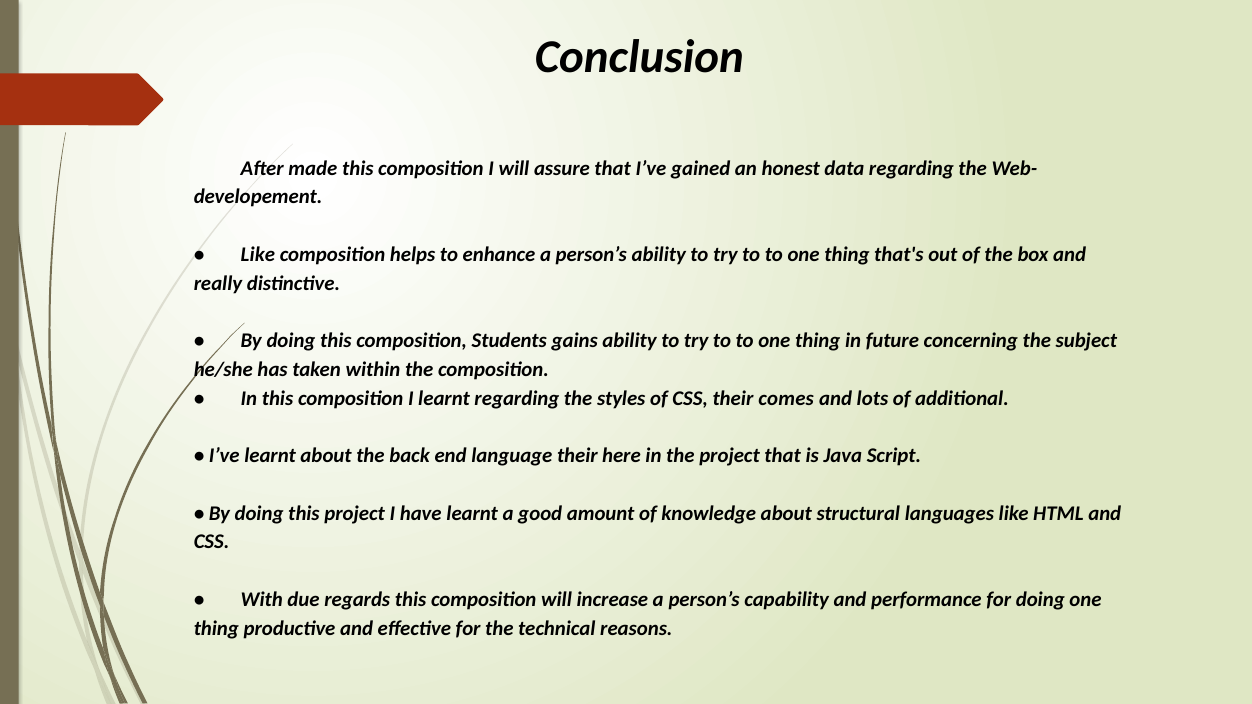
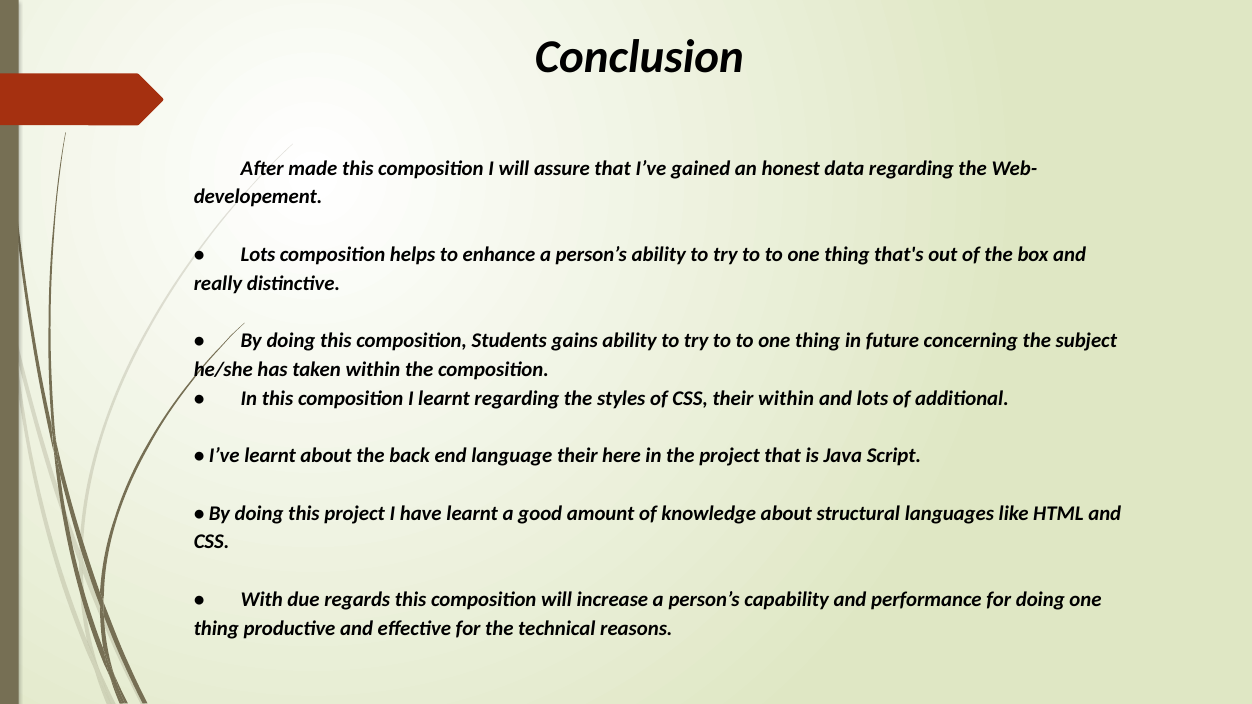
Like: Like -> Lots (258, 254)
their comes: comes -> within (786, 398)
